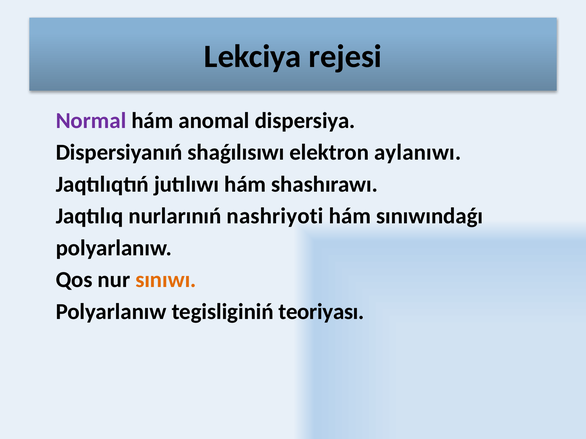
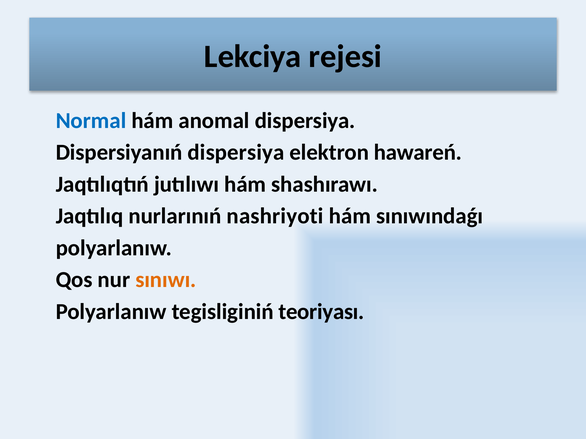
Normal colour: purple -> blue (91, 121)
Dispersiyanıń shaǵılısıwı: shaǵılısıwı -> dispersiya (236, 153)
aylanıwı: aylanıwı -> hawareń (418, 153)
